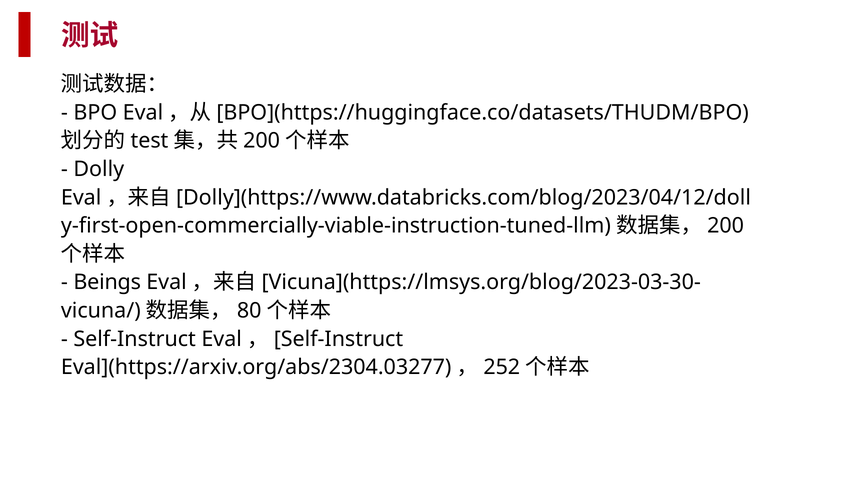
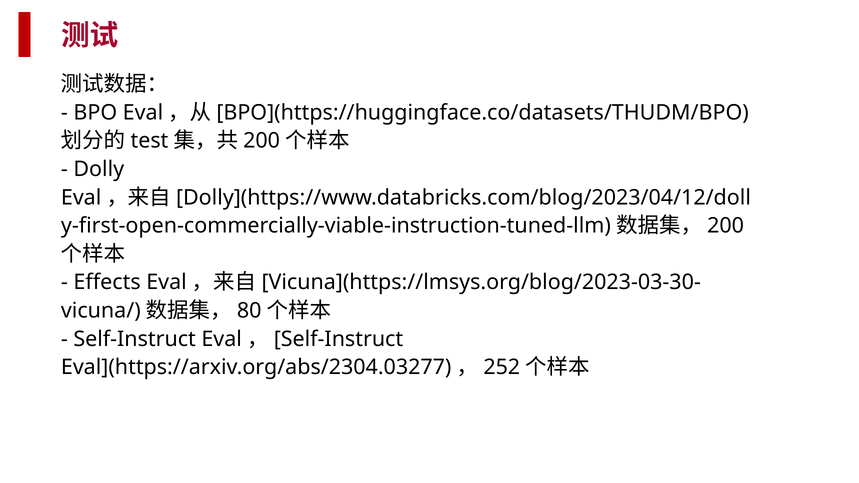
Beings: Beings -> Effects (107, 282)
